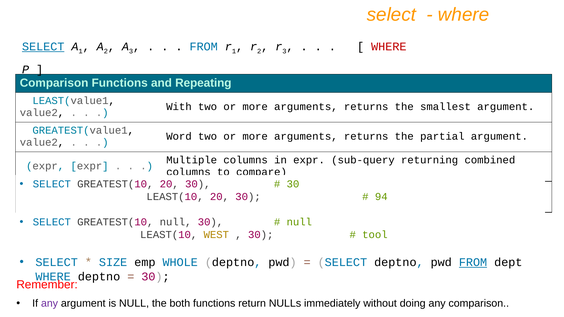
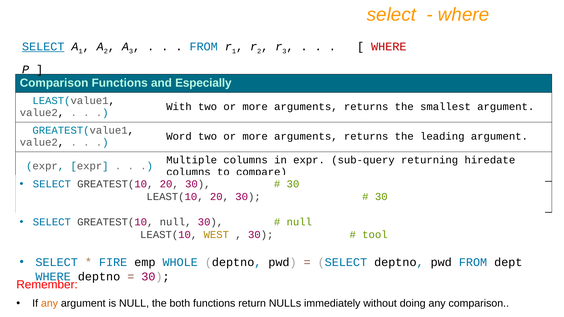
Repeating: Repeating -> Especially (203, 83)
partial: partial -> leading (442, 136)
combined: combined -> hiredate (490, 160)
94: 94 -> 30 (381, 197)
SIZE: SIZE -> FIRE (113, 263)
FROM underline: present -> none (473, 263)
any colour: purple -> orange (50, 304)
